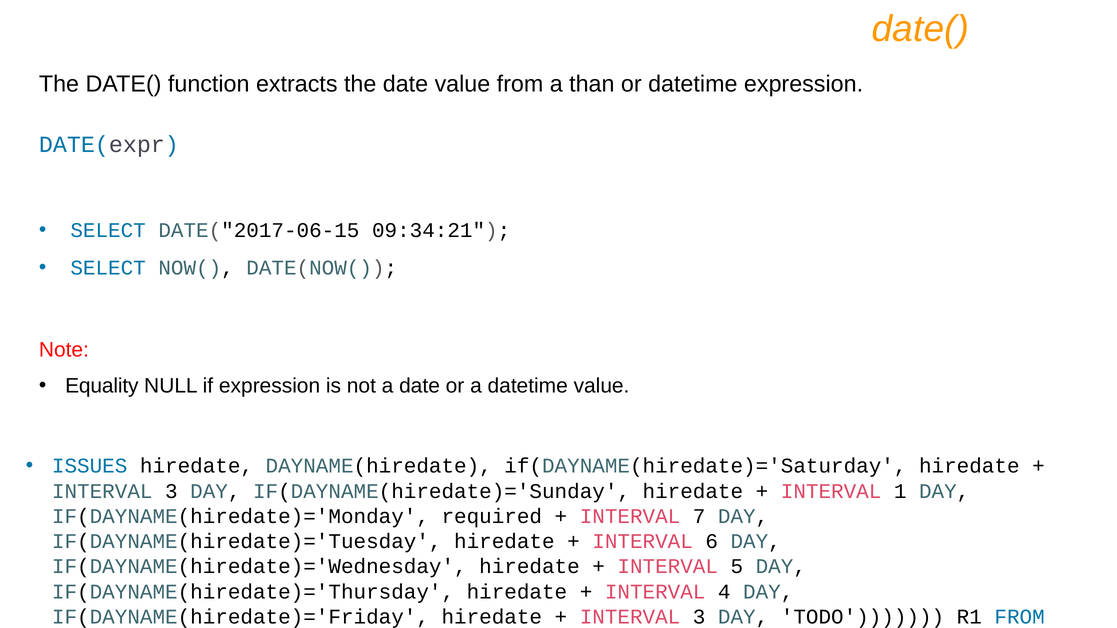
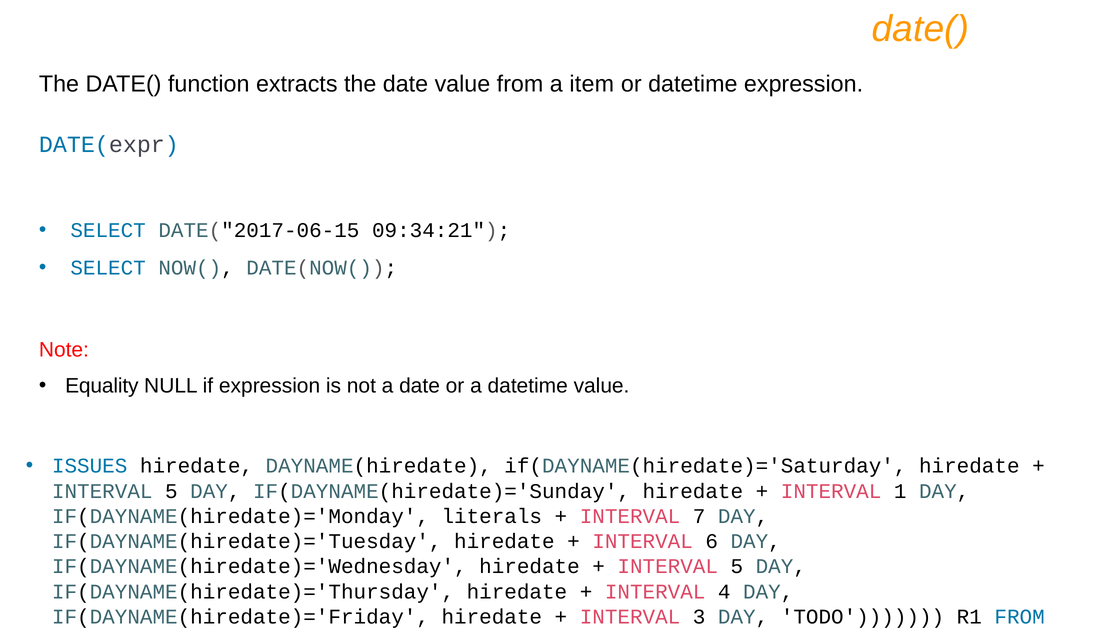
than: than -> item (592, 84)
3: 3 -> 5 (171, 491)
required: required -> literals (492, 517)
